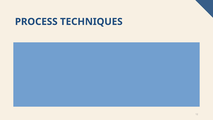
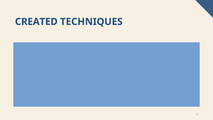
PROCESS: PROCESS -> CREATED (36, 22)
